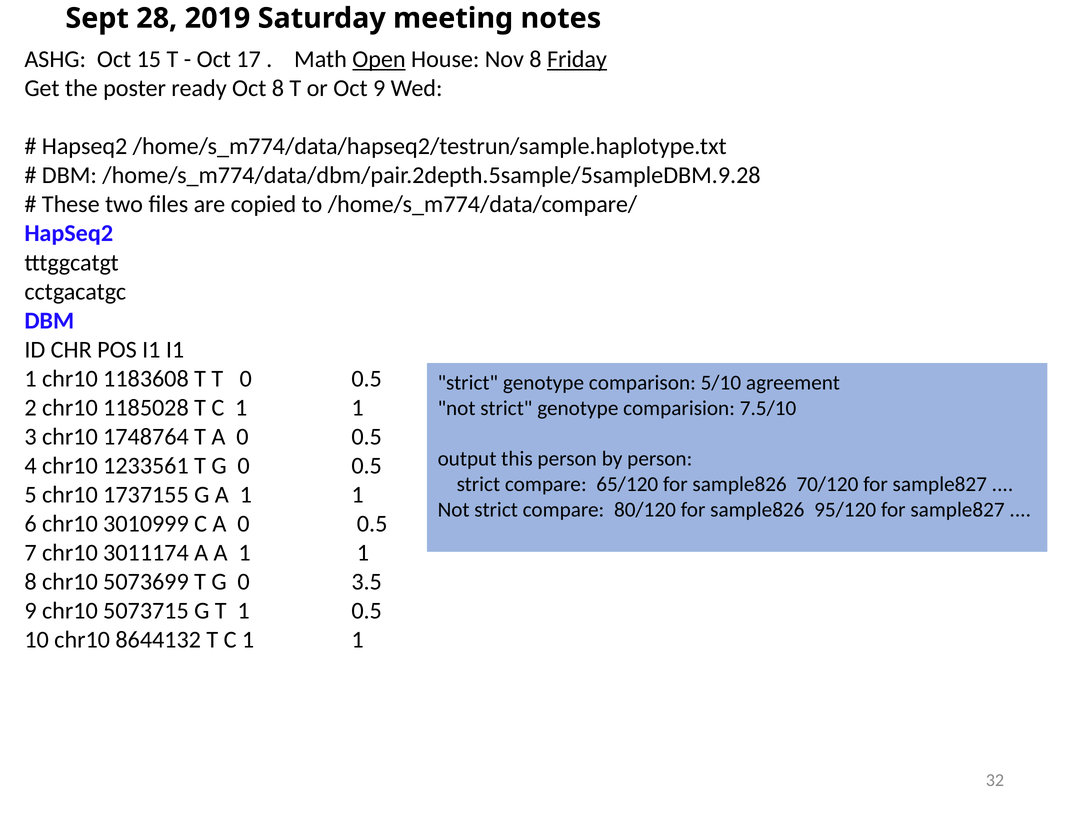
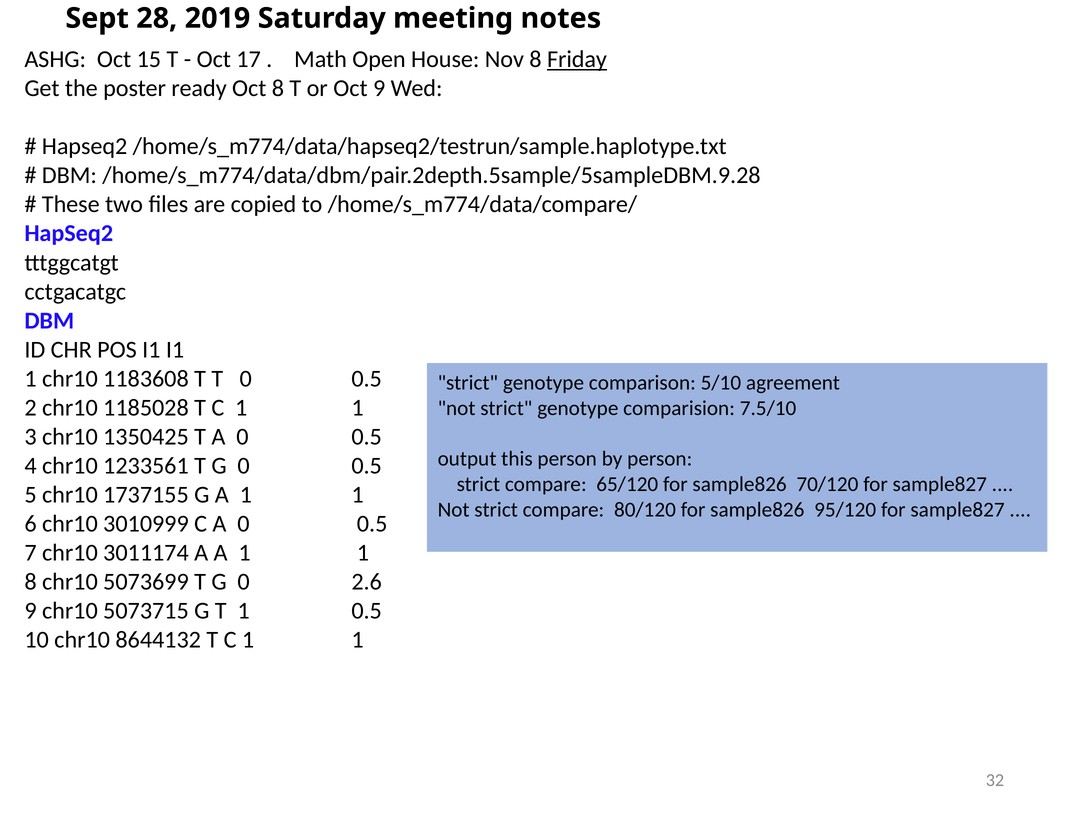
Open underline: present -> none (379, 59)
1748764: 1748764 -> 1350425 (146, 437)
3.5: 3.5 -> 2.6 (367, 582)
